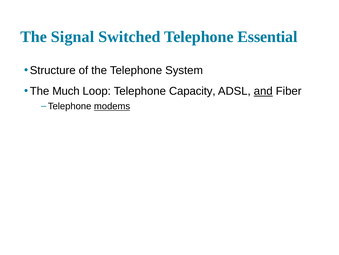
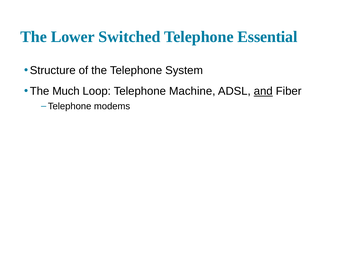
Signal: Signal -> Lower (73, 37)
Capacity: Capacity -> Machine (192, 91)
modems underline: present -> none (112, 106)
